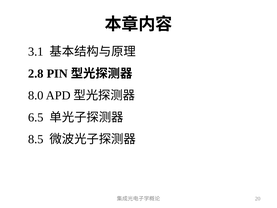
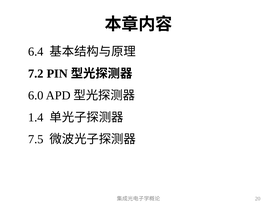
3.1: 3.1 -> 6.4 (36, 52)
2.8: 2.8 -> 7.2 (36, 73)
8.0: 8.0 -> 6.0 (36, 95)
6.5: 6.5 -> 1.4 (36, 117)
8.5: 8.5 -> 7.5 (36, 139)
